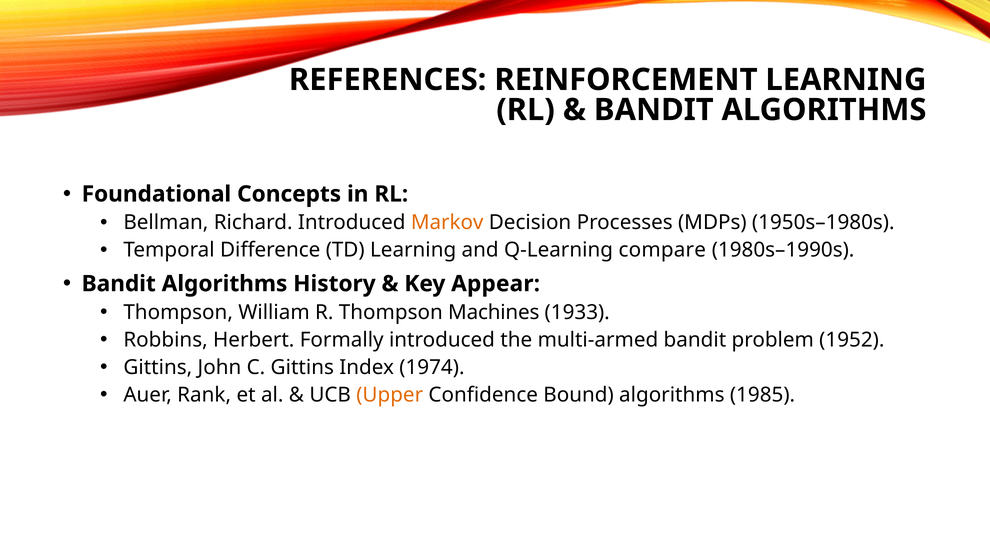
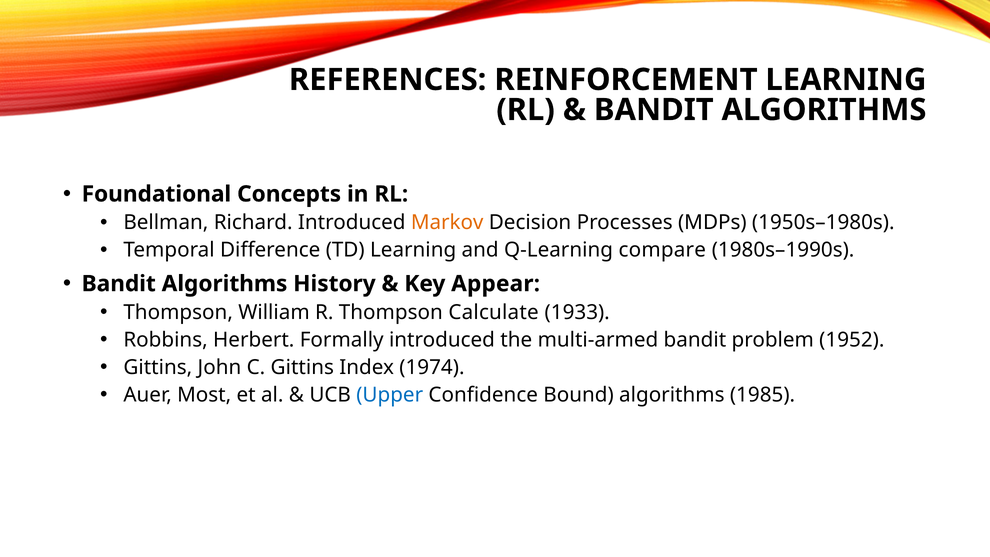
Machines: Machines -> Calculate (494, 312)
Rank: Rank -> Most (204, 395)
Upper colour: orange -> blue (390, 395)
